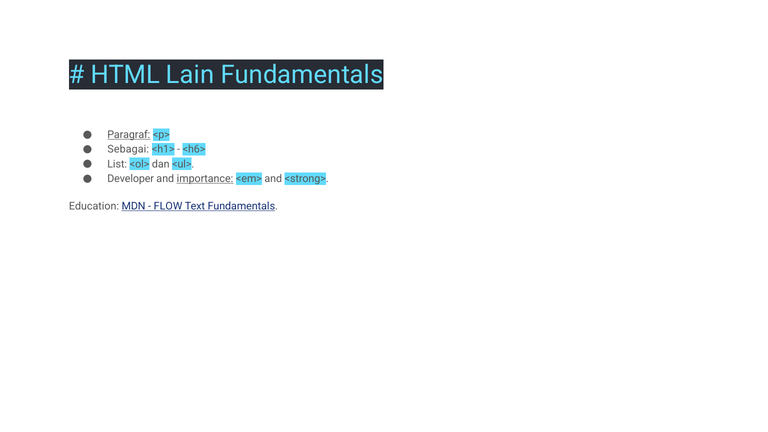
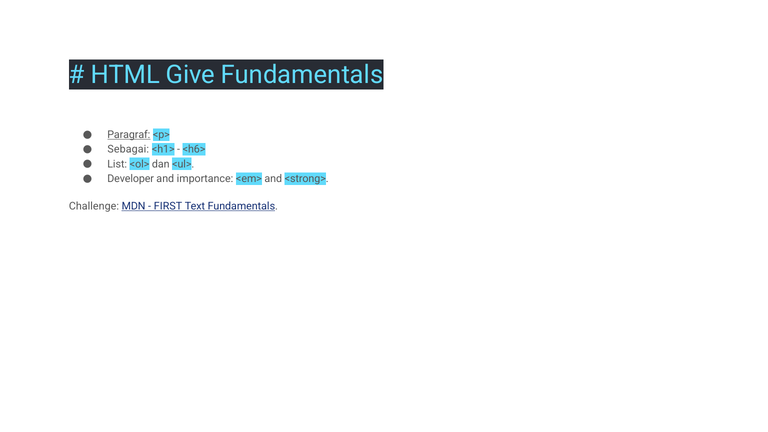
Lain: Lain -> Give (190, 75)
importance underline: present -> none (205, 179)
Education: Education -> Challenge (94, 206)
FLOW: FLOW -> FIRST (168, 206)
